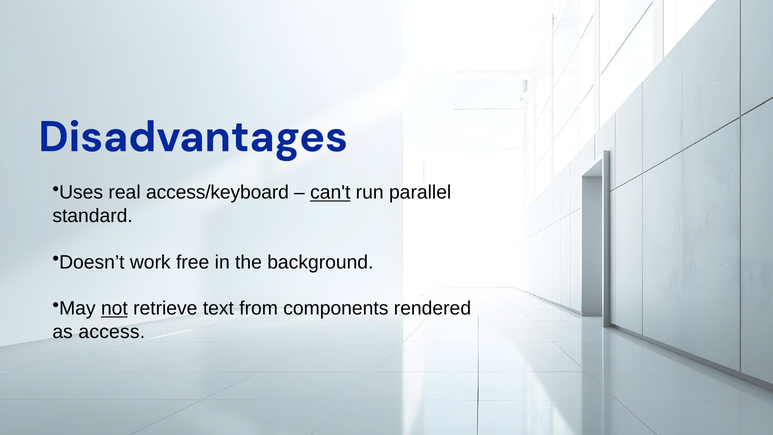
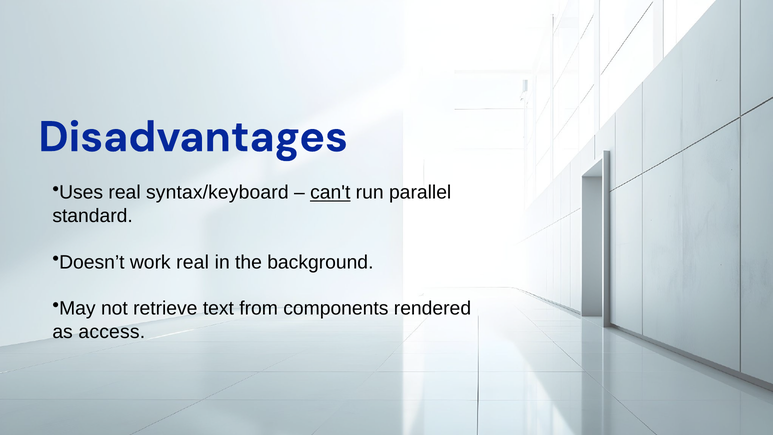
access/keyboard: access/keyboard -> syntax/keyboard (217, 192)
work free: free -> real (193, 262)
not underline: present -> none (114, 308)
